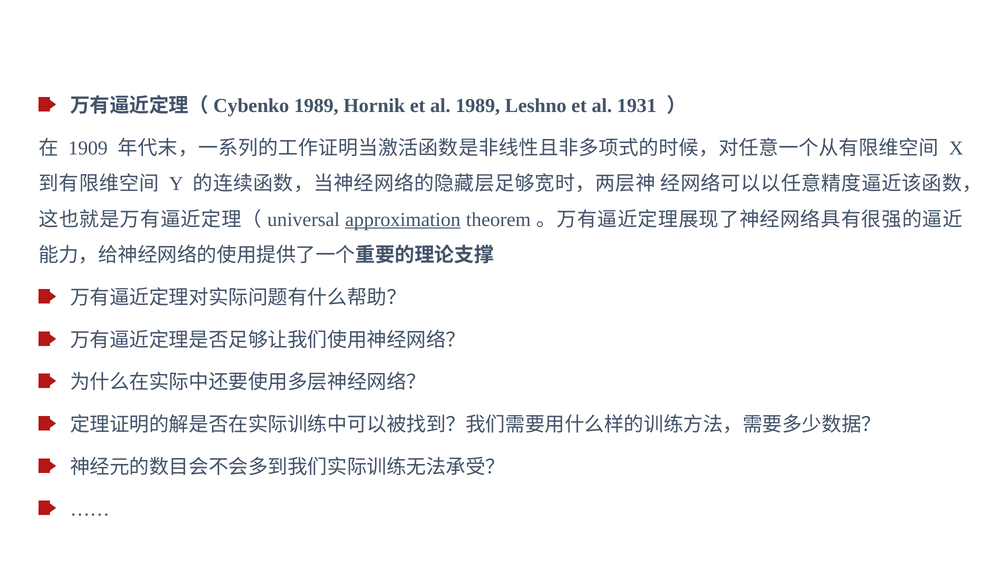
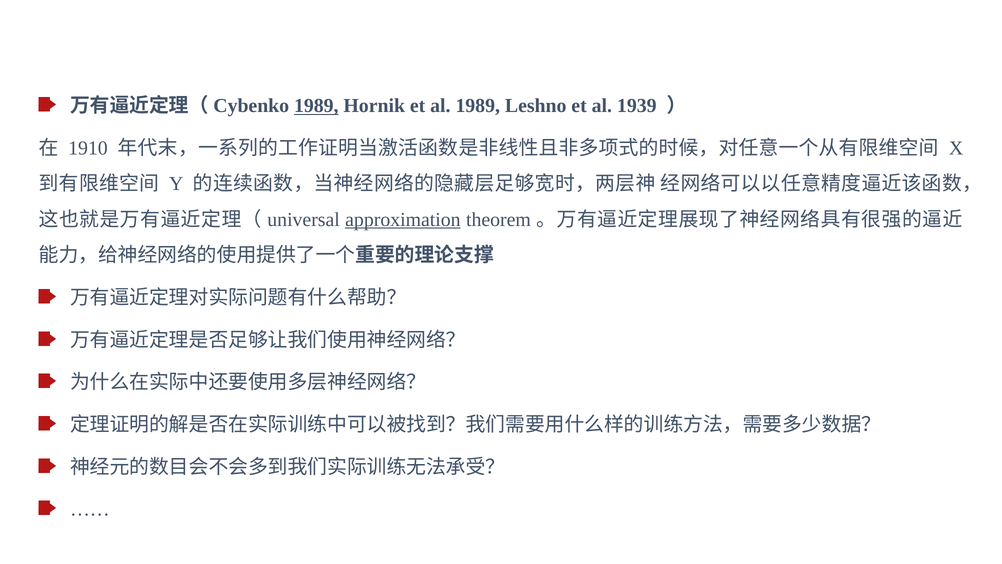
1989 underline: none -> present (316, 106)
1931: 1931 -> 1939 (637, 106)
1909: 1909 -> 1910 (88, 148)
